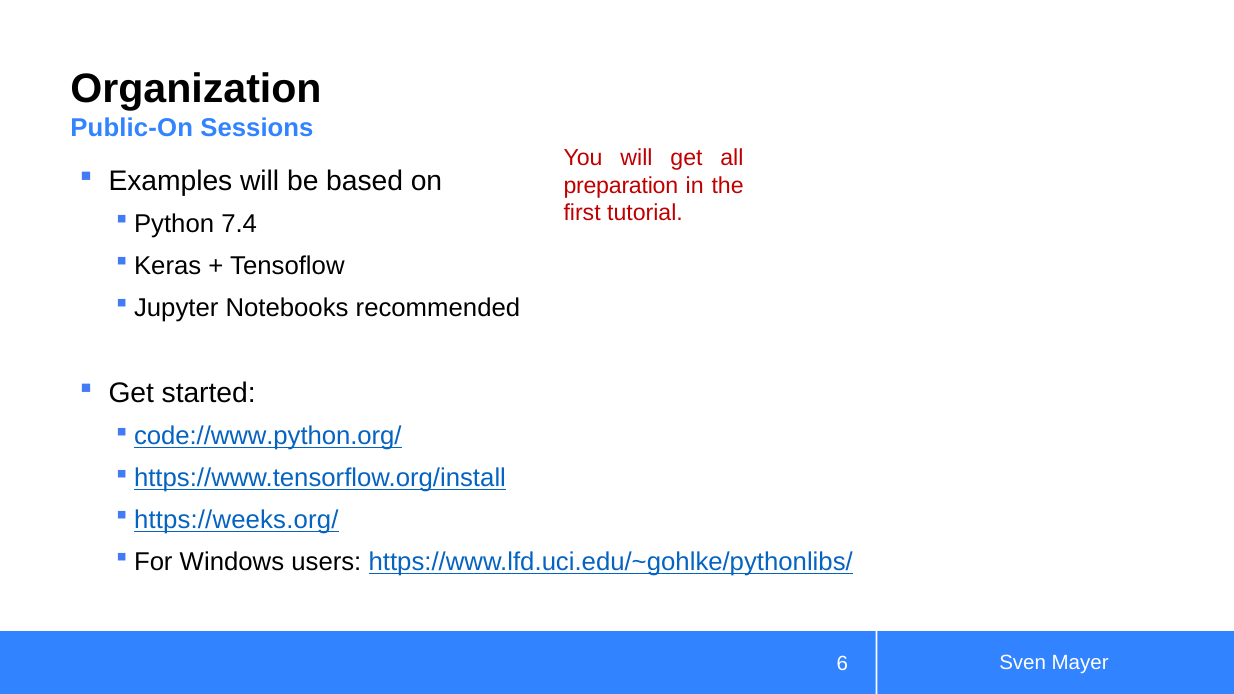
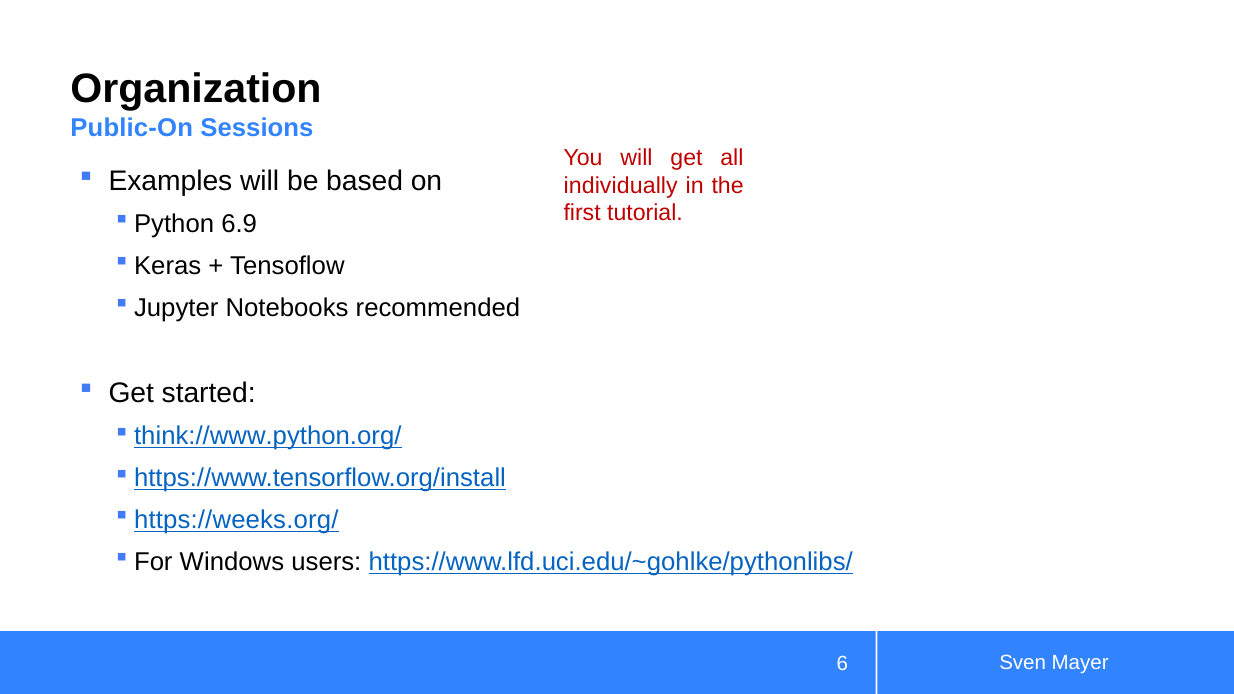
preparation: preparation -> individually (621, 186)
7.4: 7.4 -> 6.9 (239, 224)
code://www.python.org/: code://www.python.org/ -> think://www.python.org/ (268, 436)
